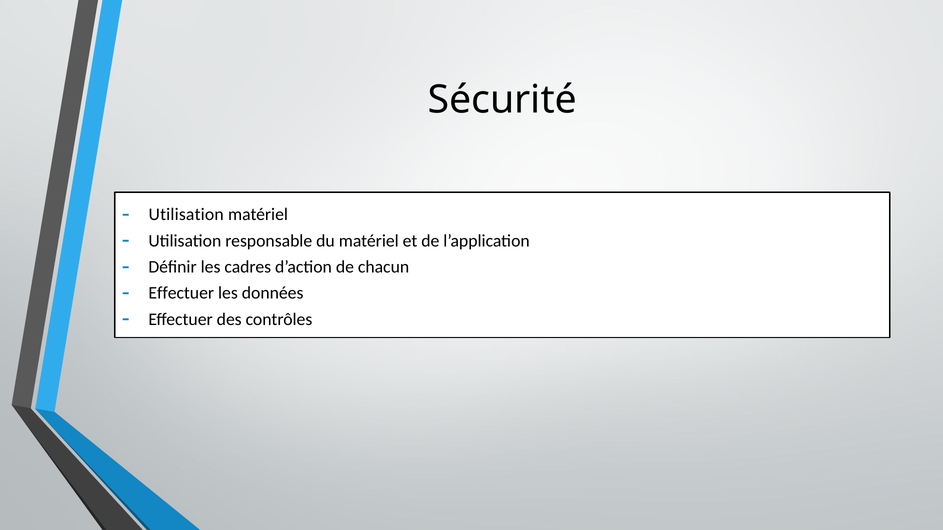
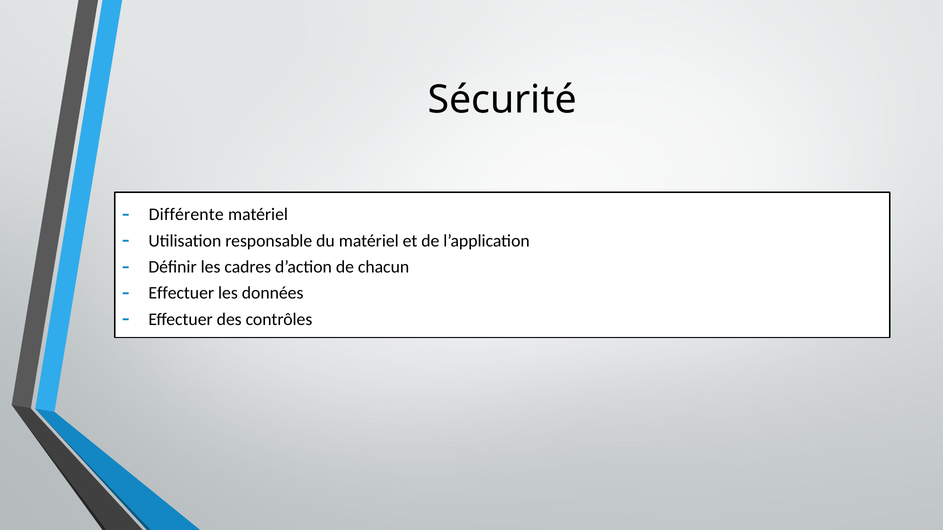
Utilisation: Utilisation -> Différente (186, 215)
